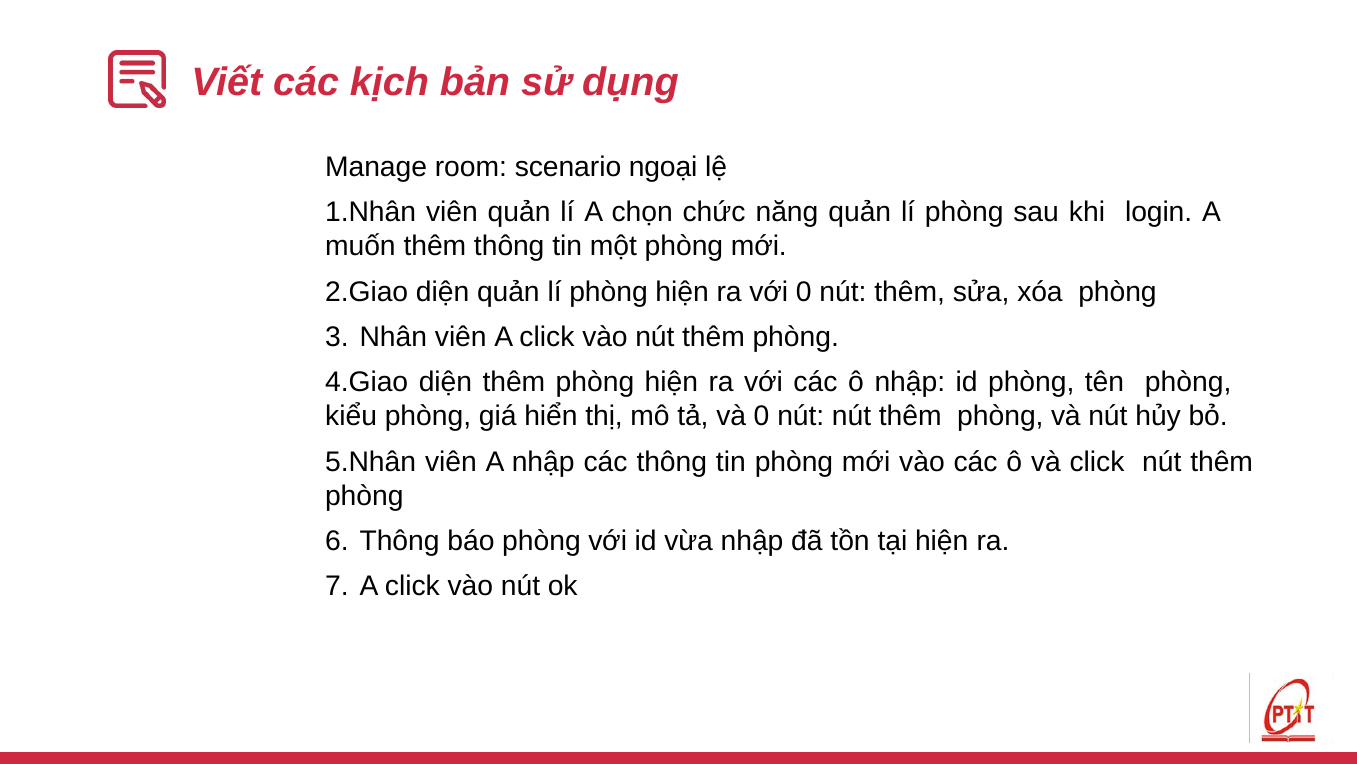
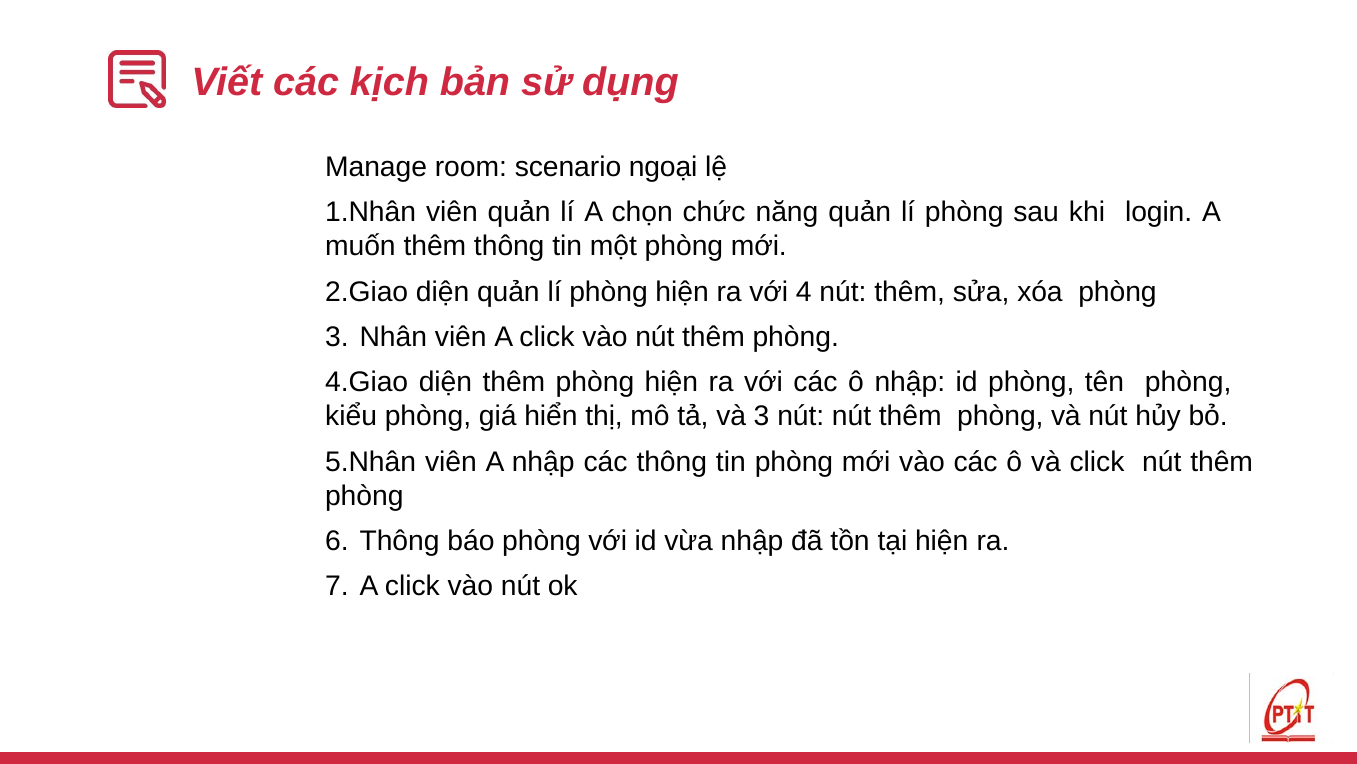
với 0: 0 -> 4 (804, 292)
và 0: 0 -> 3 (762, 416)
